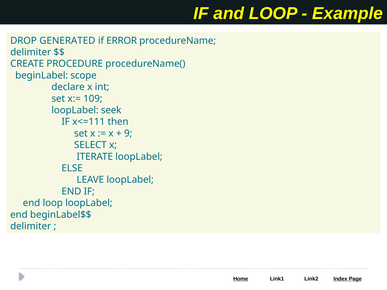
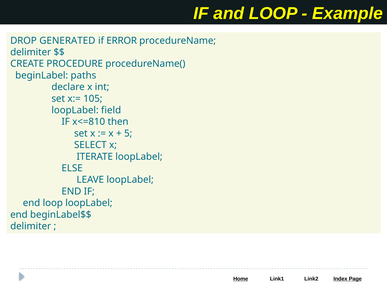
scope: scope -> paths (83, 75)
109: 109 -> 105 (93, 99)
seek: seek -> field (111, 110)
x<=111: x<=111 -> x<=810 (89, 122)
9: 9 -> 5 (128, 134)
